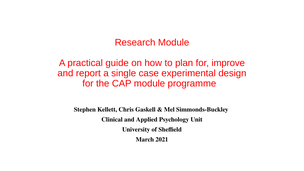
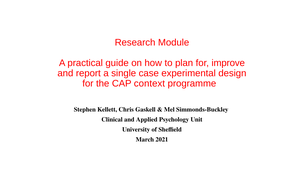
CAP module: module -> context (149, 83)
